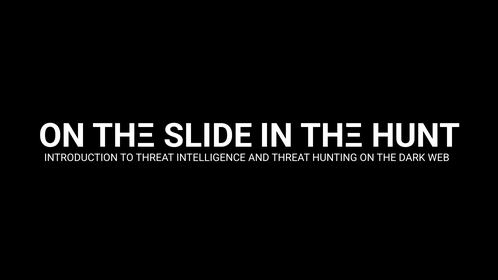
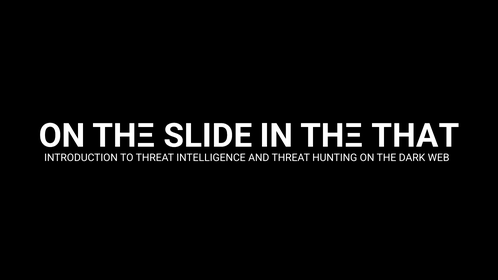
HUNT: HUNT -> THAT (415, 136)
